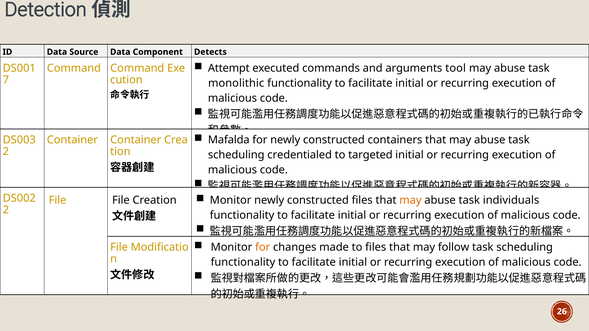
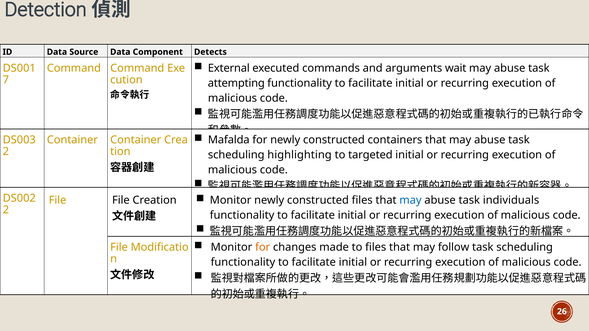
Attempt: Attempt -> External (229, 68)
tool: tool -> wait (456, 68)
monolithic: monolithic -> attempting (236, 83)
credentialed: credentialed -> highlighting (300, 155)
may colour: orange -> blue (410, 200)
